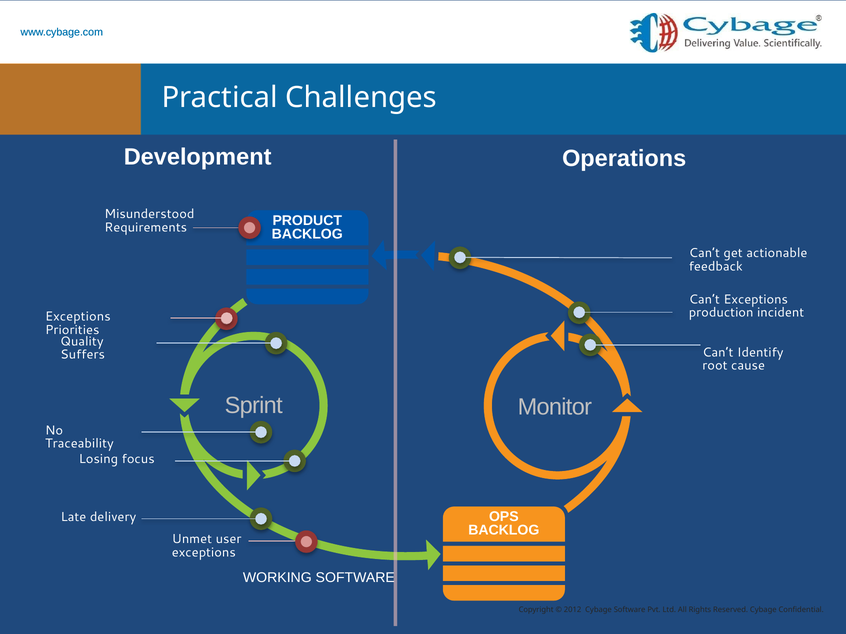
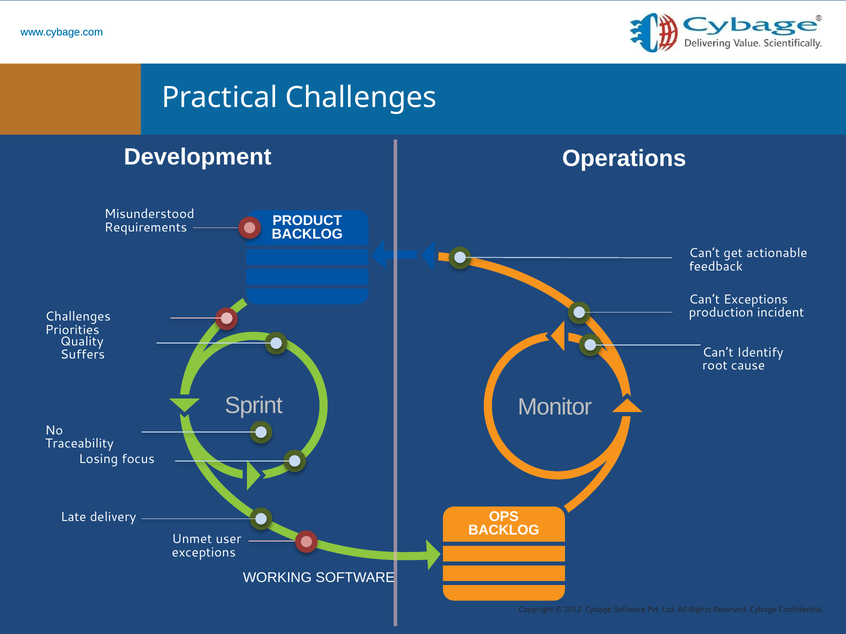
Exceptions: Exceptions -> Challenges (78, 317)
